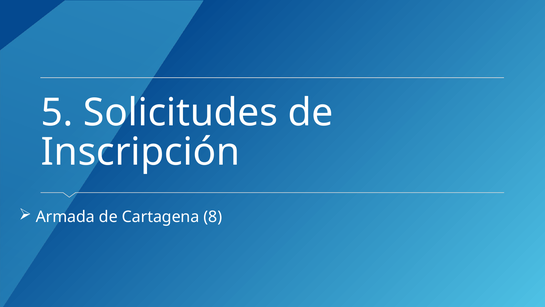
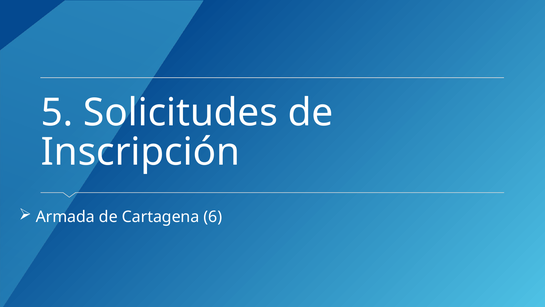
8: 8 -> 6 (213, 217)
